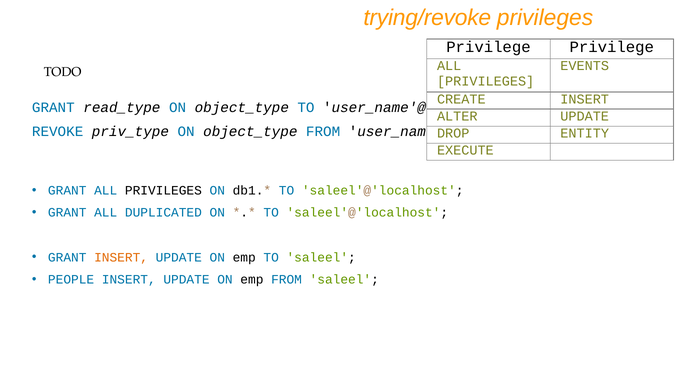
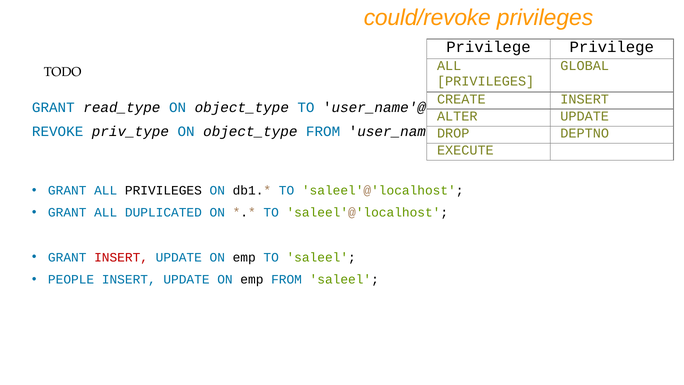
trying/revoke: trying/revoke -> could/revoke (427, 18)
EVENTS: EVENTS -> GLOBAL (585, 66)
ENTITY: ENTITY -> DEPTNO (585, 133)
INSERT colour: orange -> red (121, 257)
